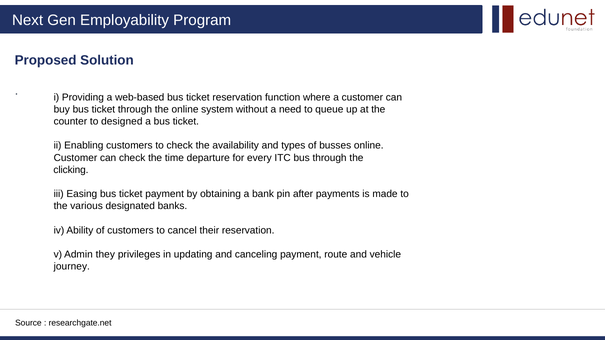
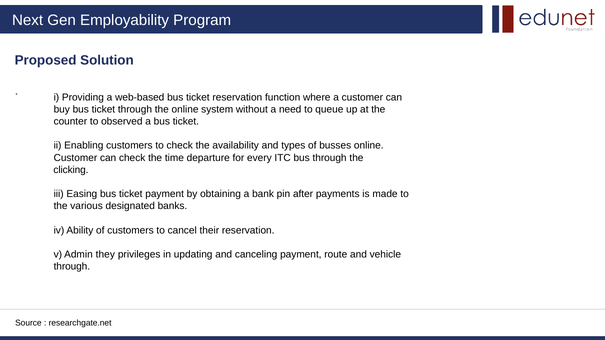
designed: designed -> observed (122, 122)
journey: journey -> through (72, 267)
